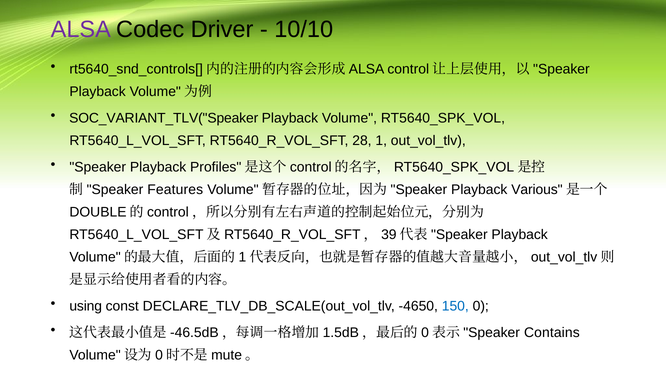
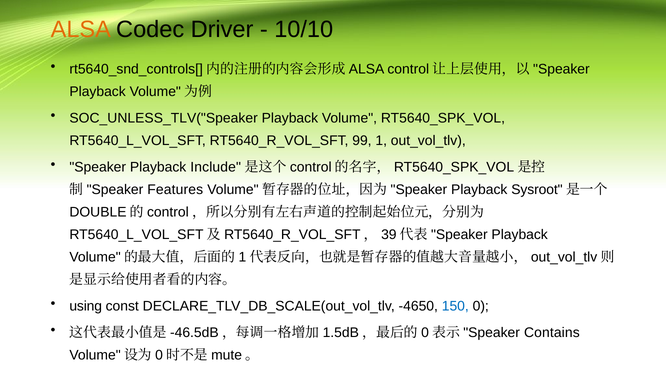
ALSA colour: purple -> orange (81, 29)
SOC_VARIANT_TLV("Speaker: SOC_VARIANT_TLV("Speaker -> SOC_UNLESS_TLV("Speaker (164, 118)
28: 28 -> 99 (362, 140)
Profiles: Profiles -> Include (216, 167)
Various: Various -> Sysroot (537, 189)
